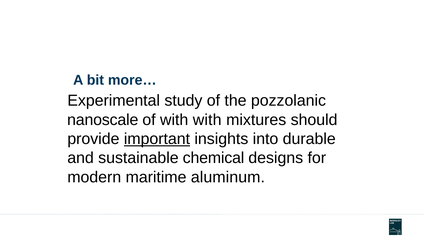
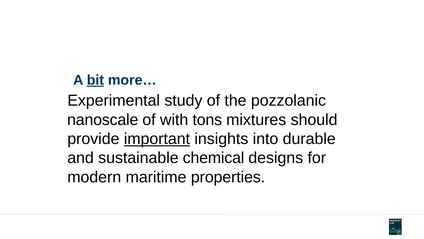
bit underline: none -> present (95, 80)
with with: with -> tons (207, 120)
aluminum: aluminum -> properties (228, 177)
